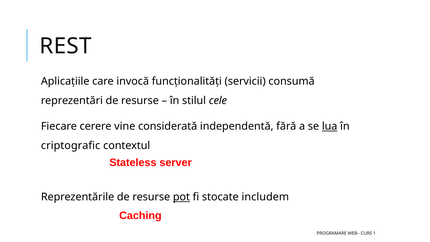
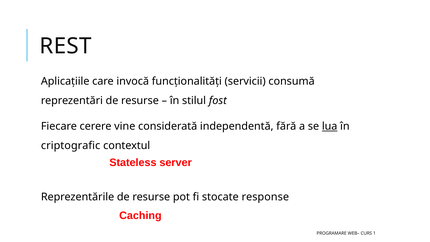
cele: cele -> fost (218, 101)
pot underline: present -> none (181, 197)
includem: includem -> response (265, 197)
